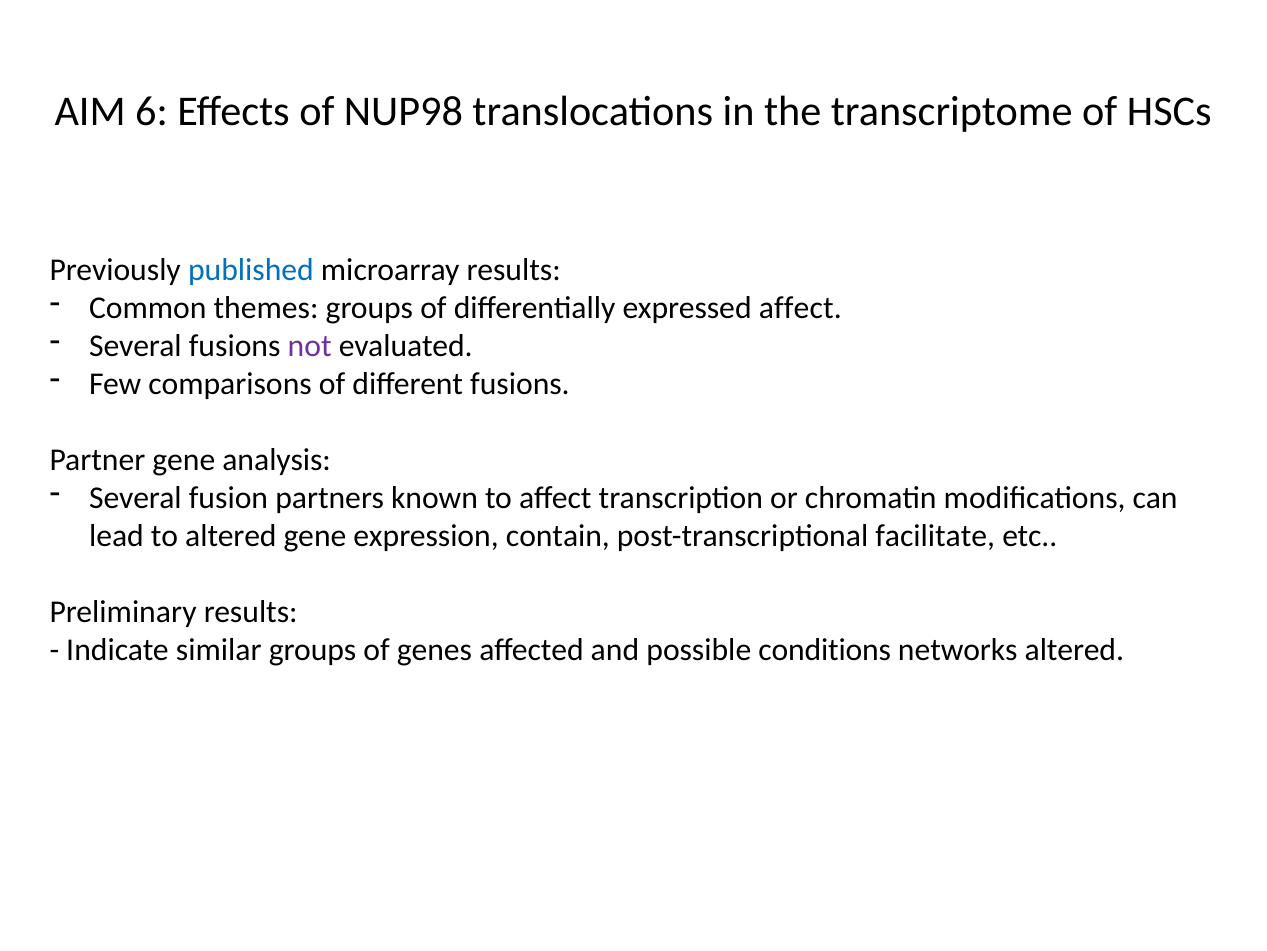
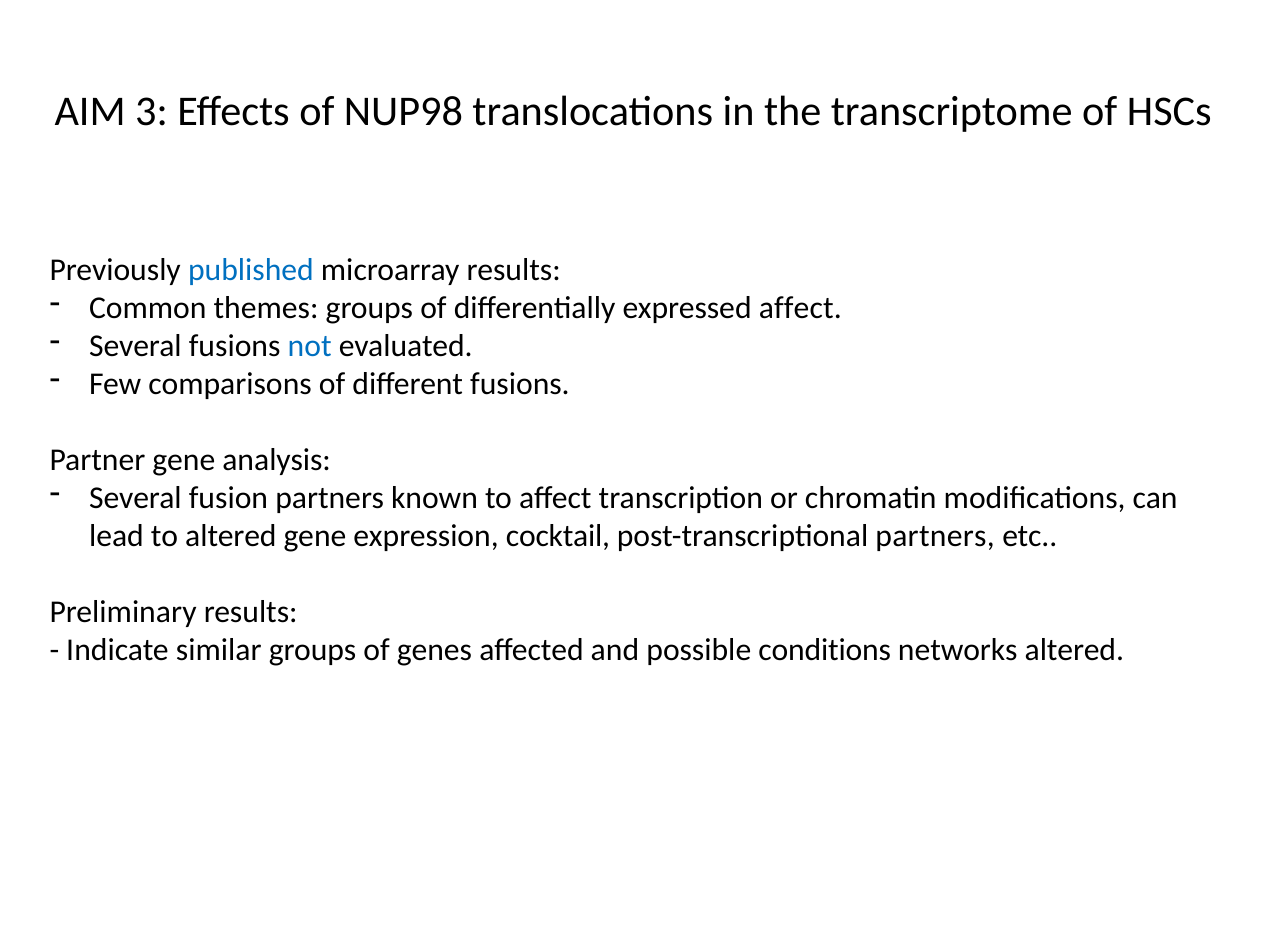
6: 6 -> 3 (151, 112)
not colour: purple -> blue (310, 346)
contain: contain -> cocktail (558, 536)
post-transcriptional facilitate: facilitate -> partners (935, 536)
